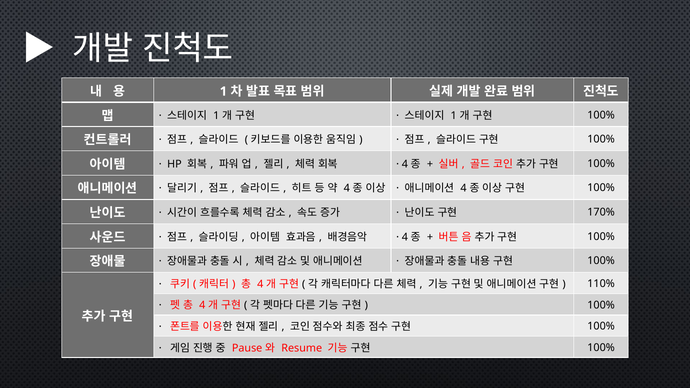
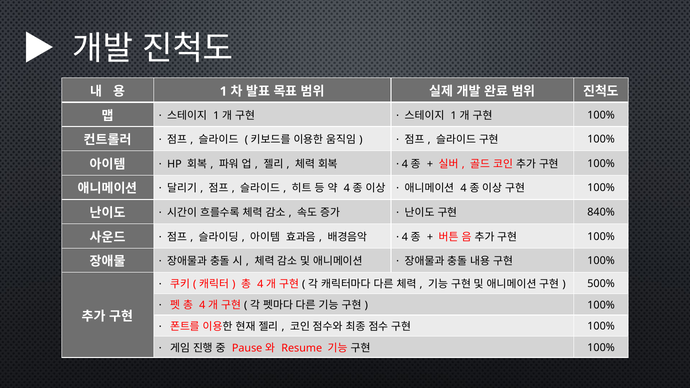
170%: 170% -> 840% (601, 212)
110%: 110% -> 500% (601, 284)
